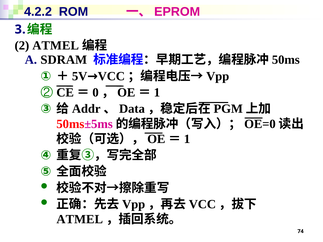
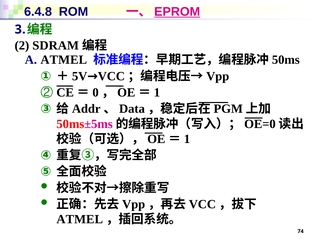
4.2.2: 4.2.2 -> 6.4.8 (38, 12)
EPROM underline: none -> present (177, 12)
2 ATMEL: ATMEL -> SDRAM (56, 45)
SDRAM: SDRAM -> ATMEL (64, 60)
